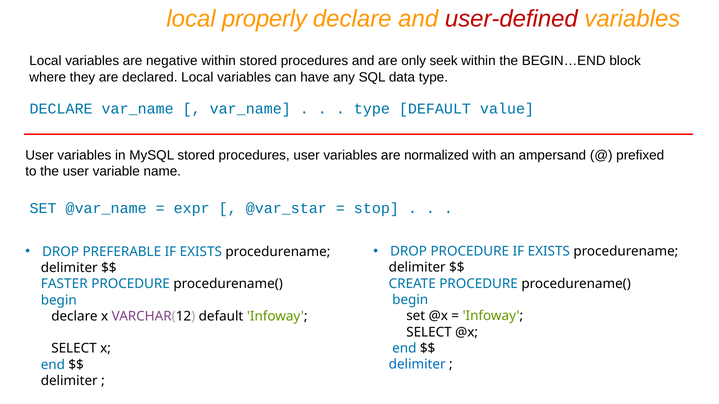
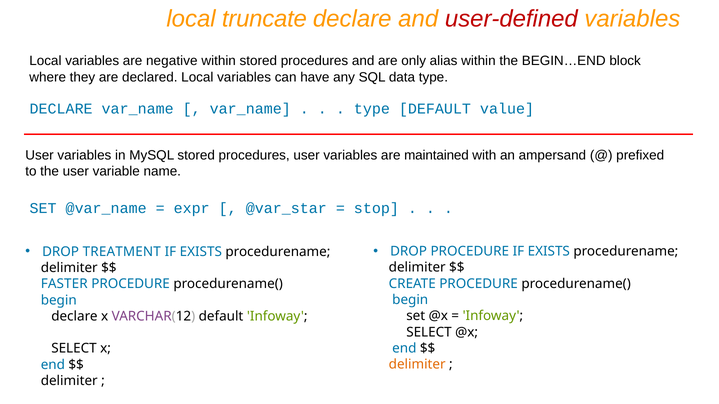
properly: properly -> truncate (264, 19)
seek: seek -> alias (444, 61)
normalized: normalized -> maintained (436, 155)
PREFERABLE: PREFERABLE -> TREATMENT (122, 252)
delimiter colour: blue -> orange (417, 365)
